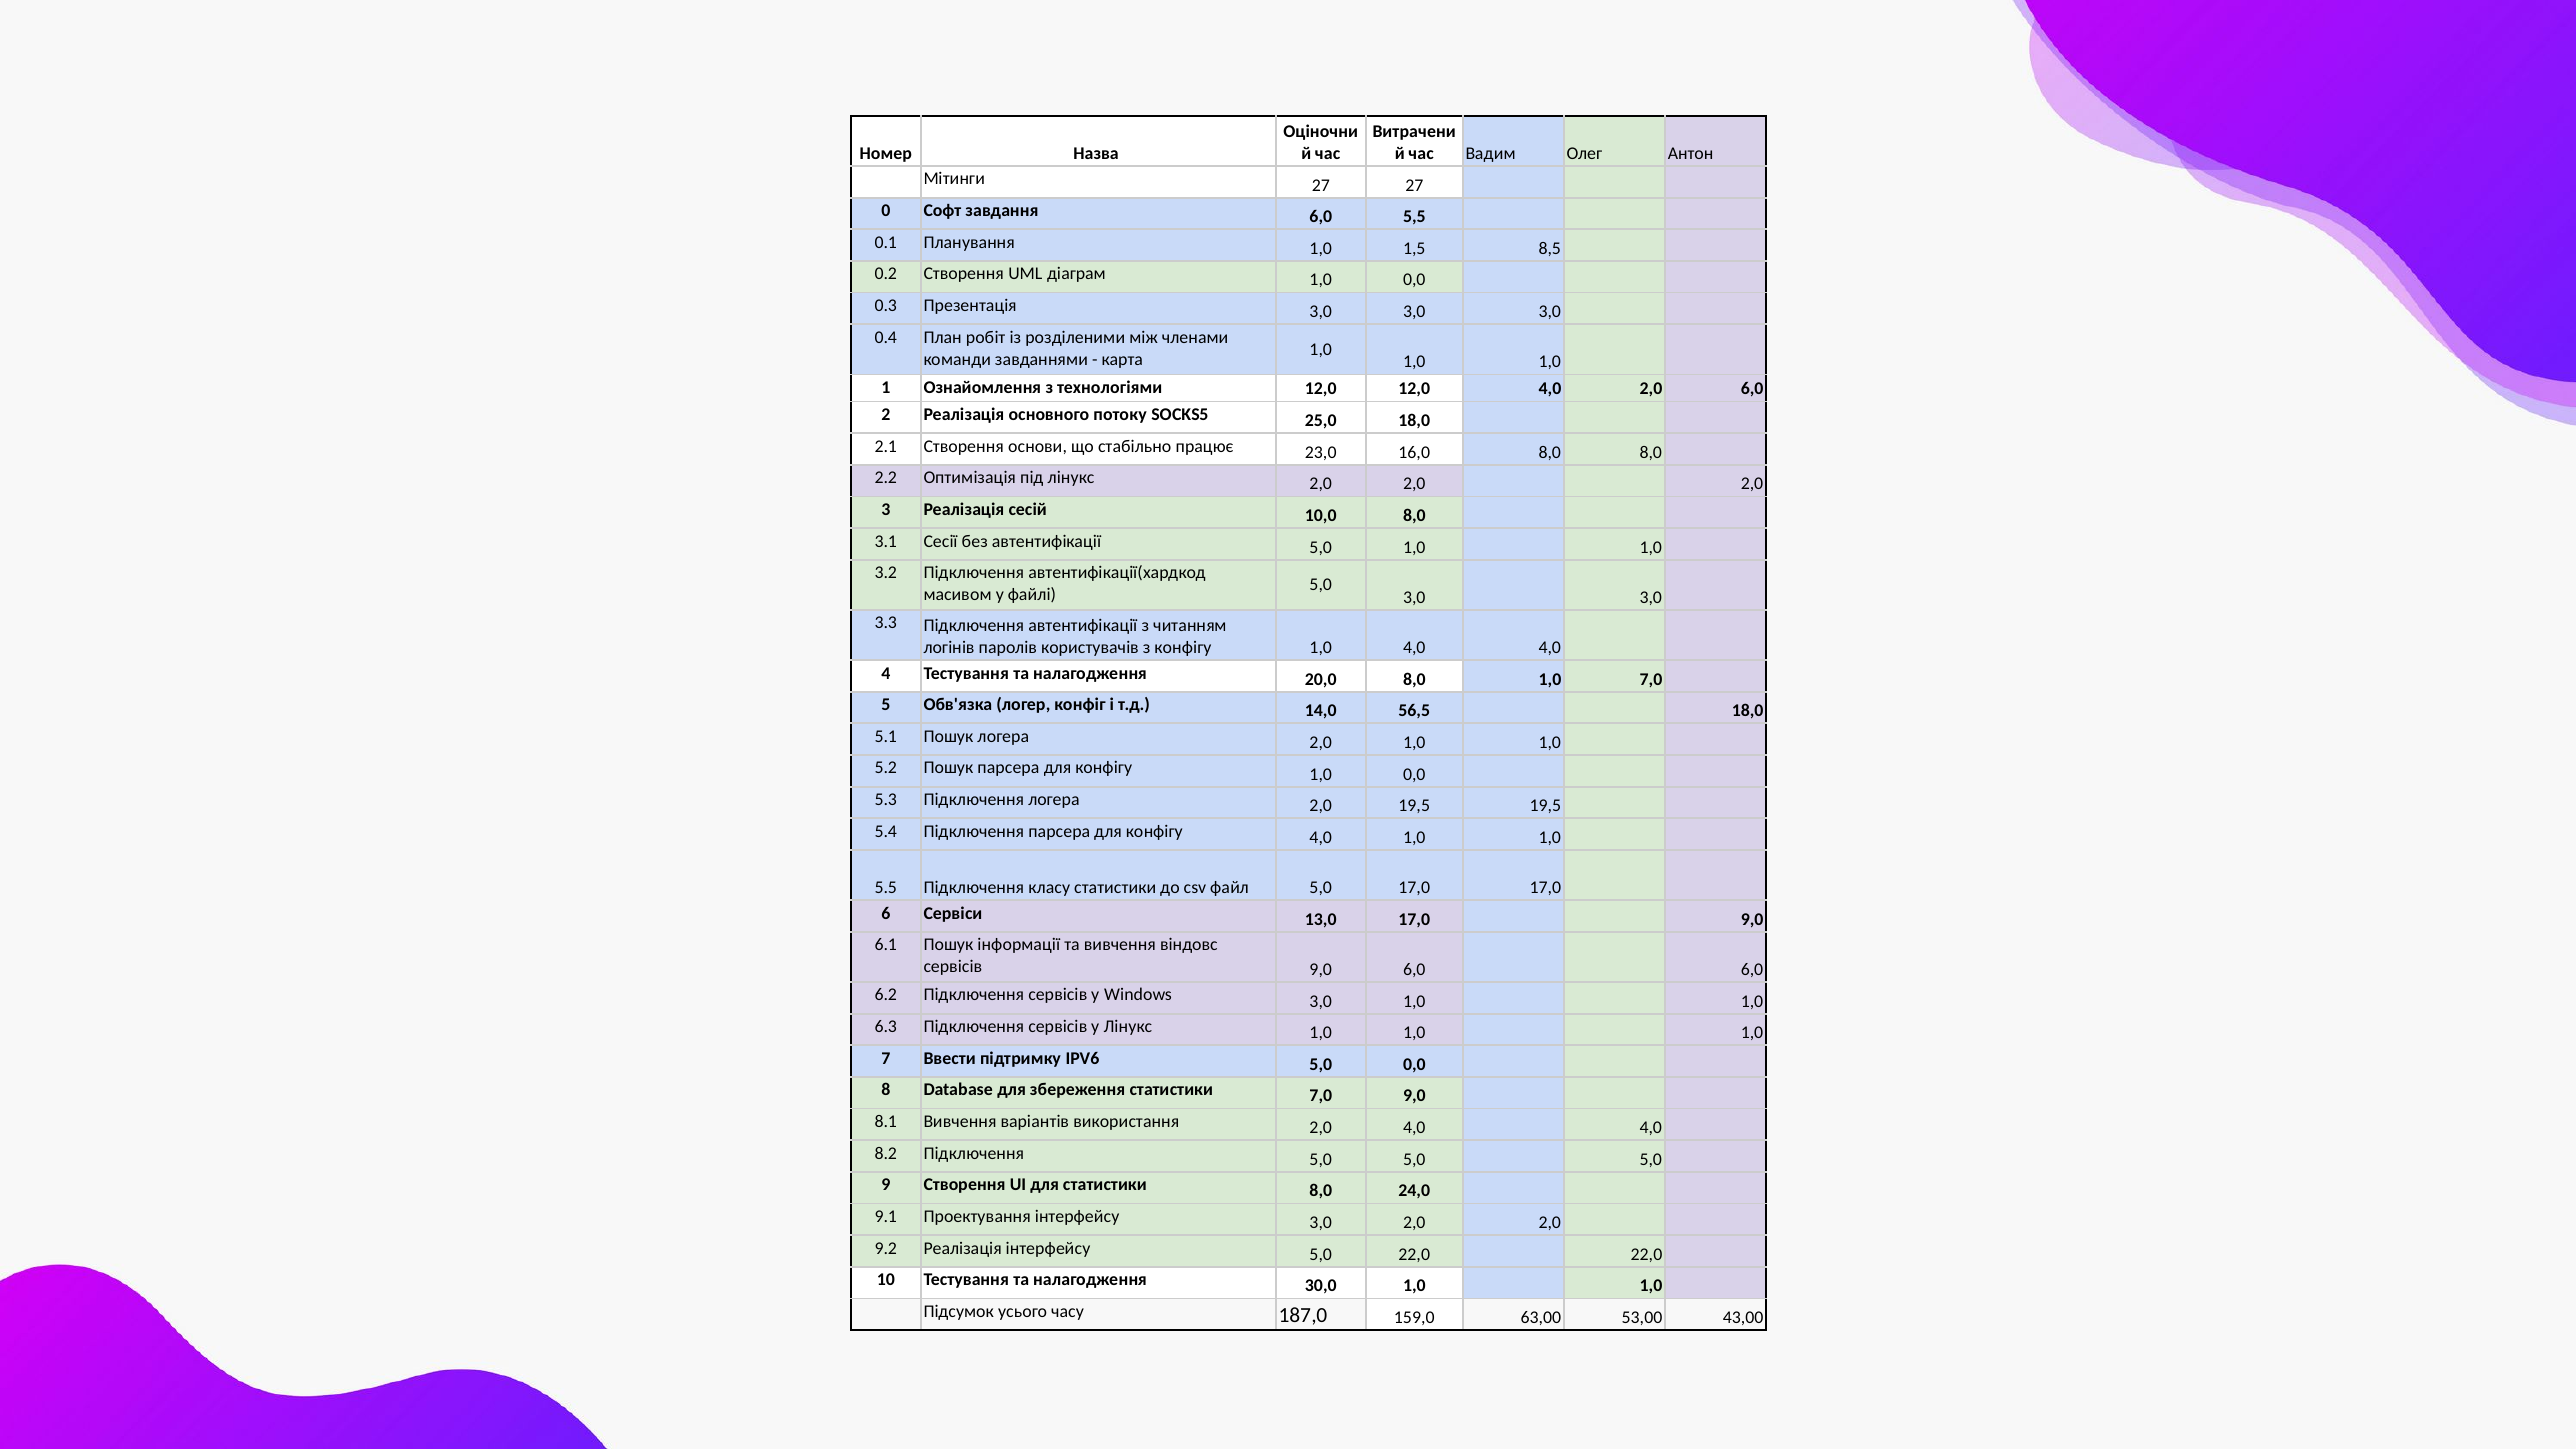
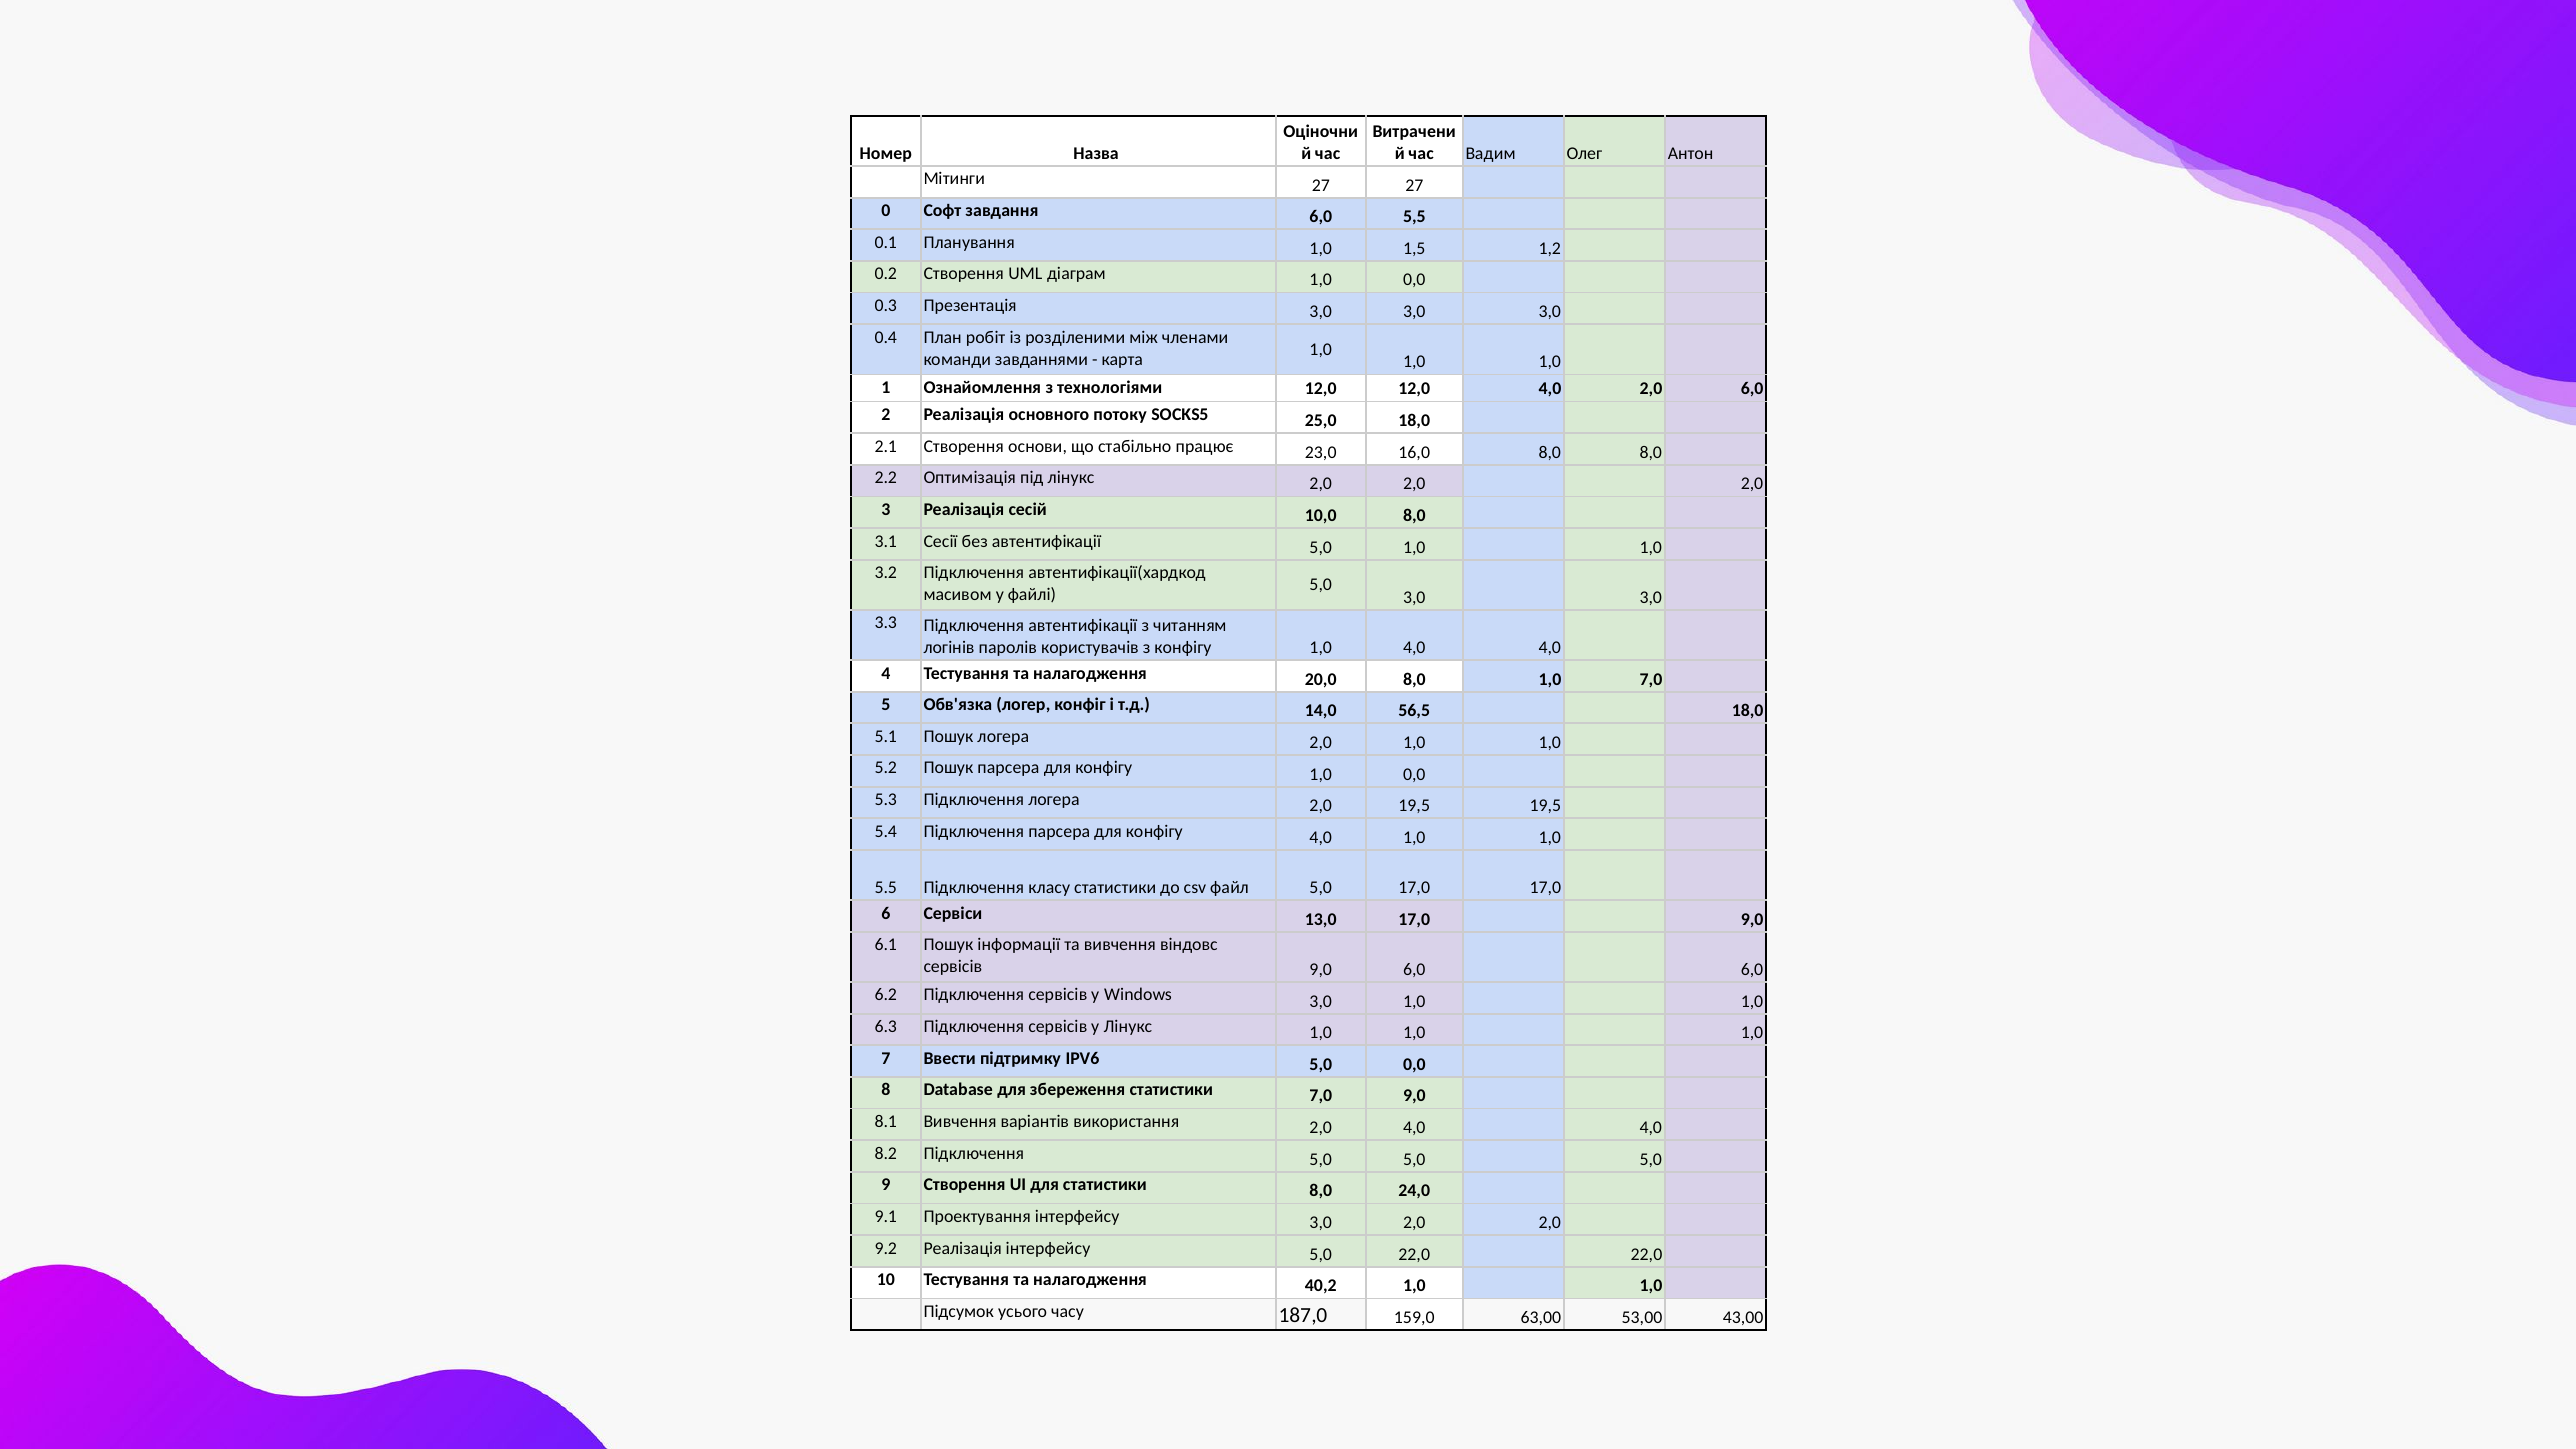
8,5: 8,5 -> 1,2 (1550, 248)
30,0: 30,0 -> 40,2 (1321, 1286)
